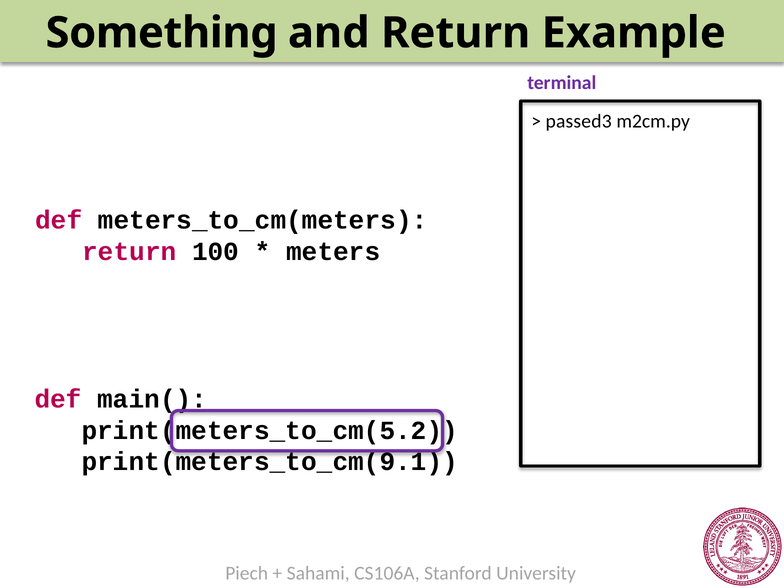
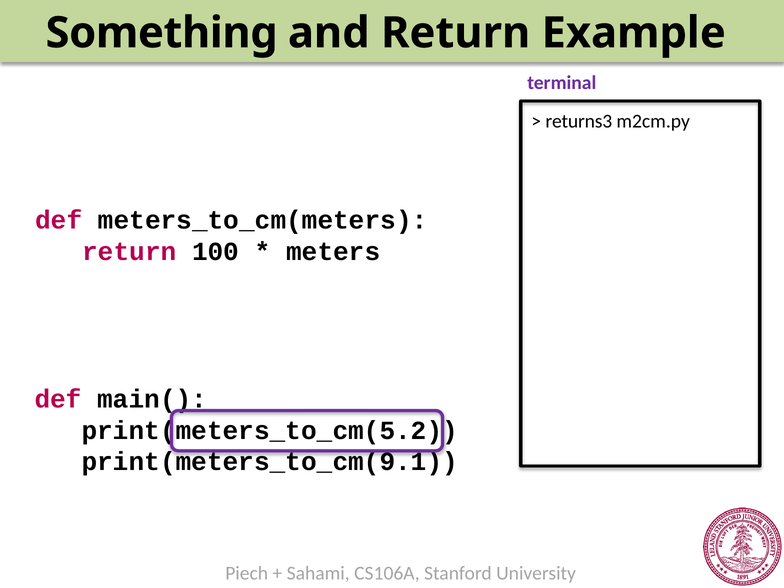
passed3: passed3 -> returns3 (579, 121)
